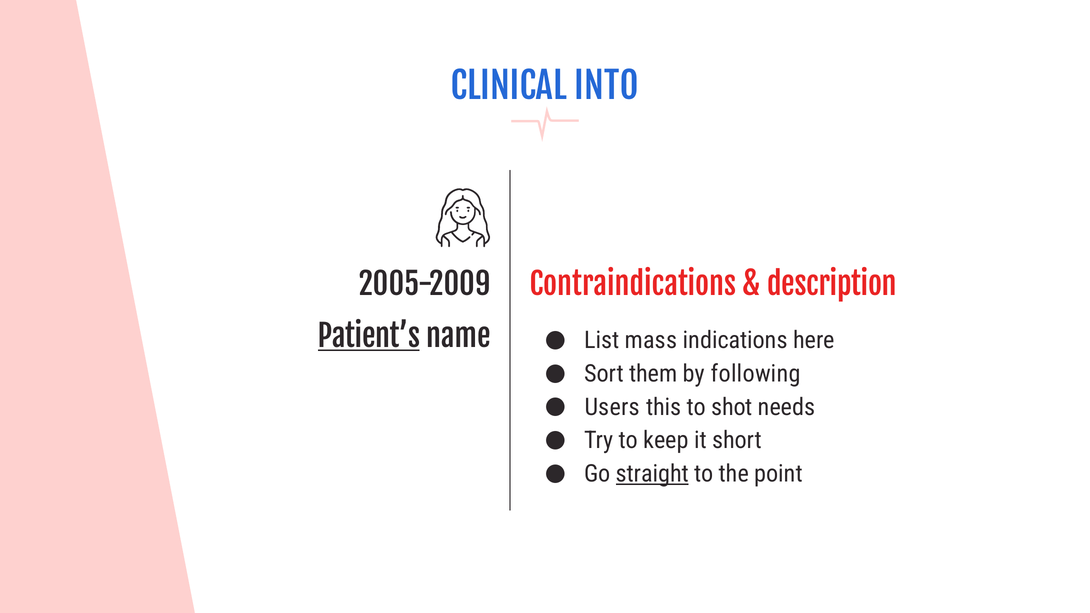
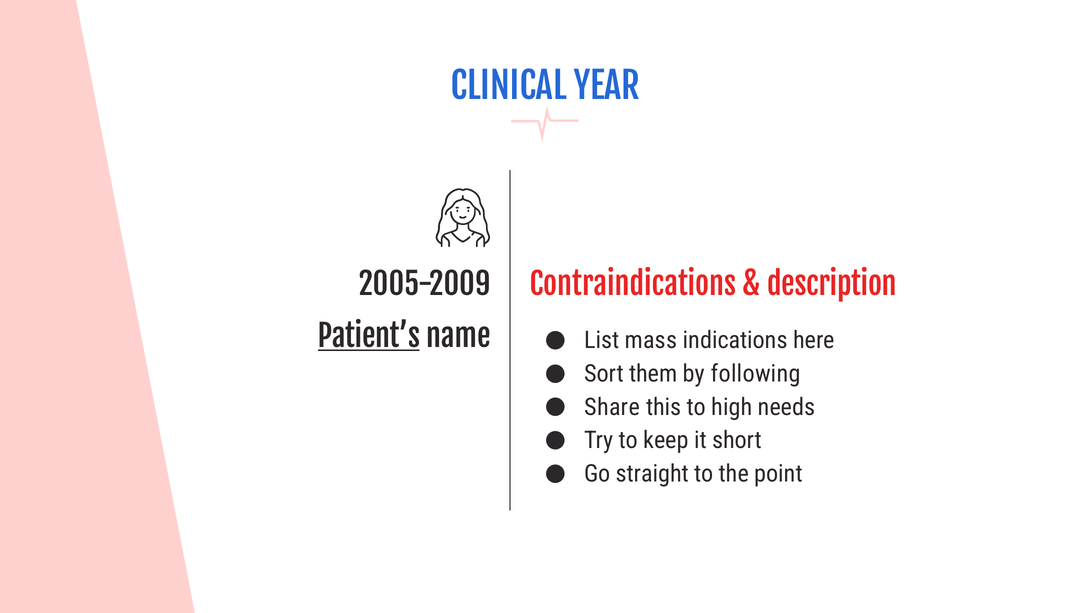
INTO: INTO -> YEAR (607, 87)
Users: Users -> Share (612, 407)
shot: shot -> high (732, 407)
straight underline: present -> none (652, 474)
